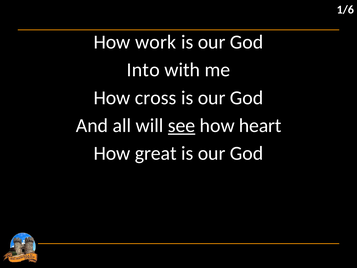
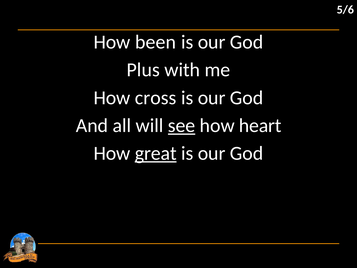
1/6: 1/6 -> 5/6 (345, 10)
work: work -> been (156, 42)
Into: Into -> Plus (143, 70)
great underline: none -> present (156, 153)
